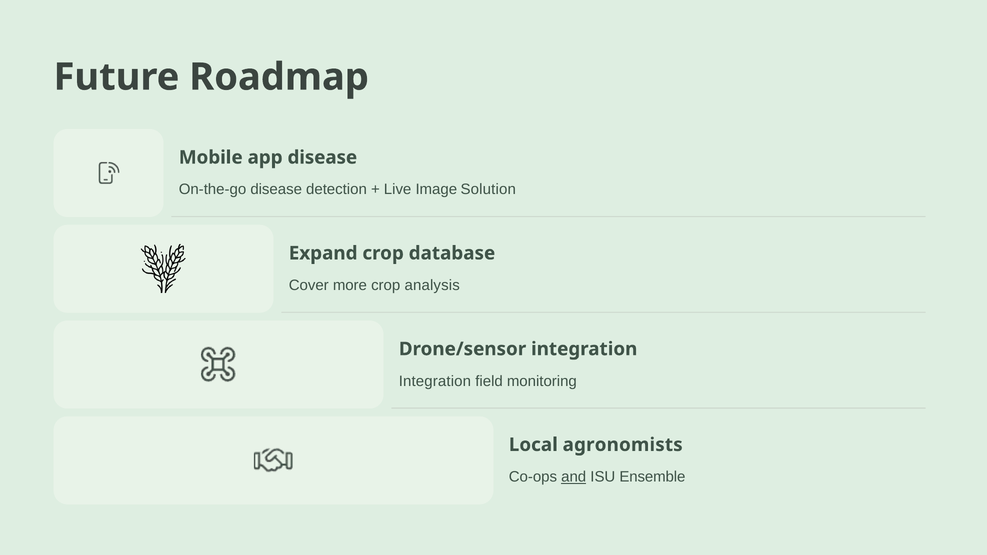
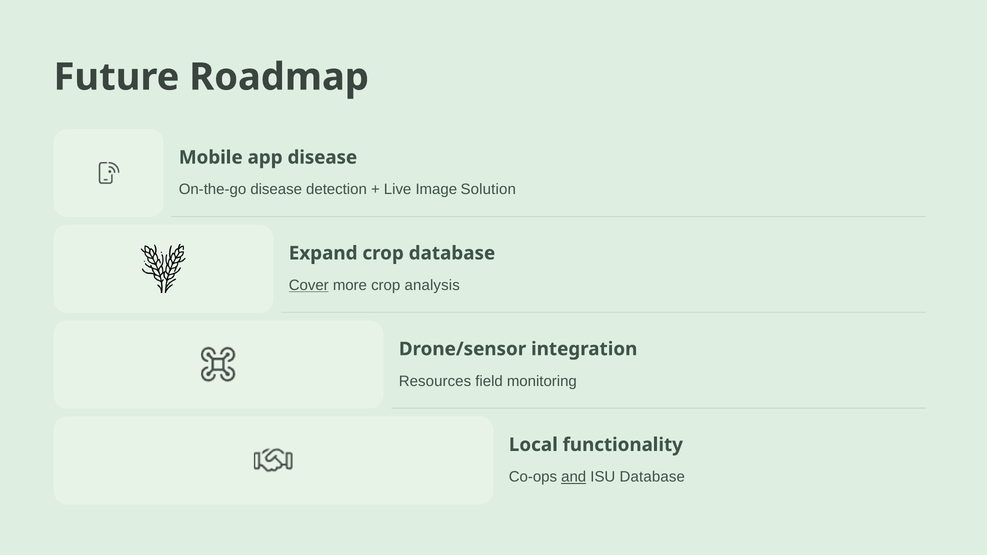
Cover underline: none -> present (309, 285)
Integration: Integration -> Resources (435, 381)
agronomists: agronomists -> functionality (623, 445)
ISU Ensemble: Ensemble -> Database (652, 477)
